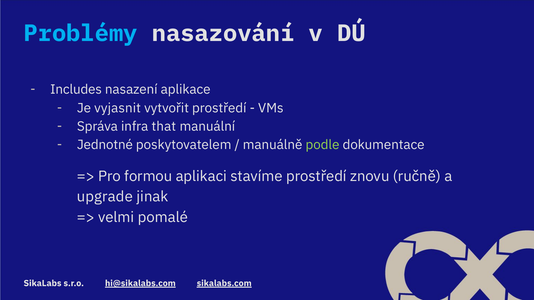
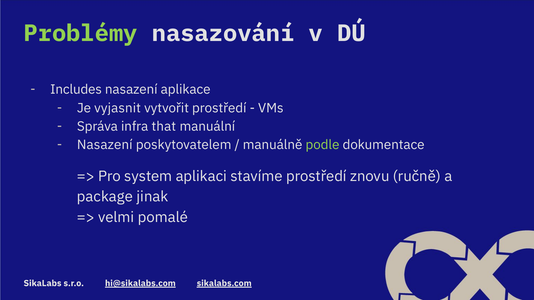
Problémy colour: light blue -> light green (81, 33)
Jednotné: Jednotné -> Nasazení (105, 145)
formou: formou -> system (148, 176)
upgrade: upgrade -> package (105, 197)
